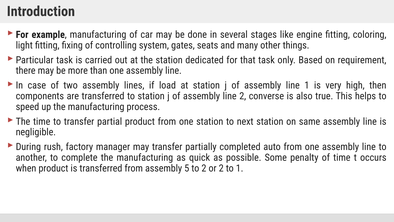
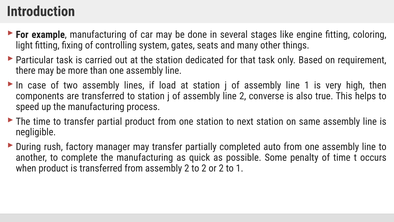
assembly 5: 5 -> 2 (187, 168)
